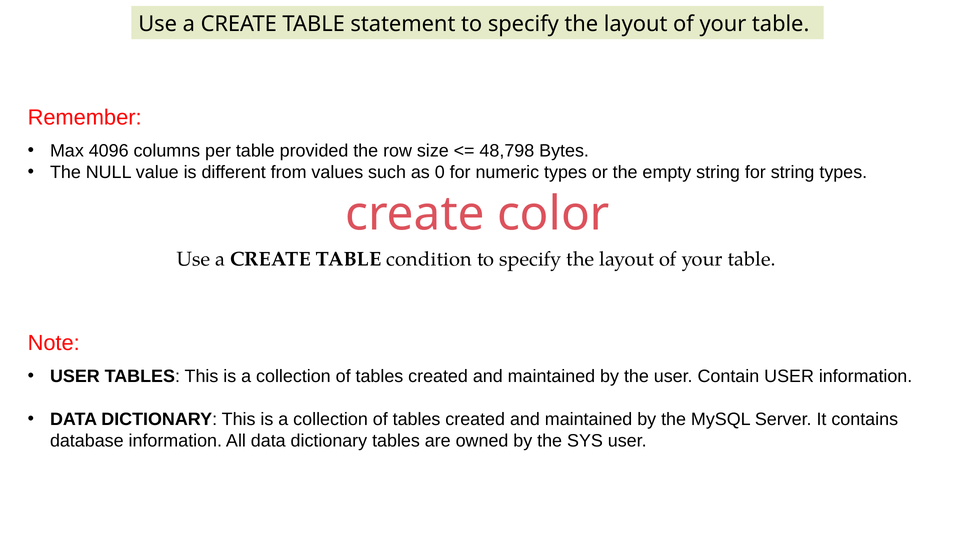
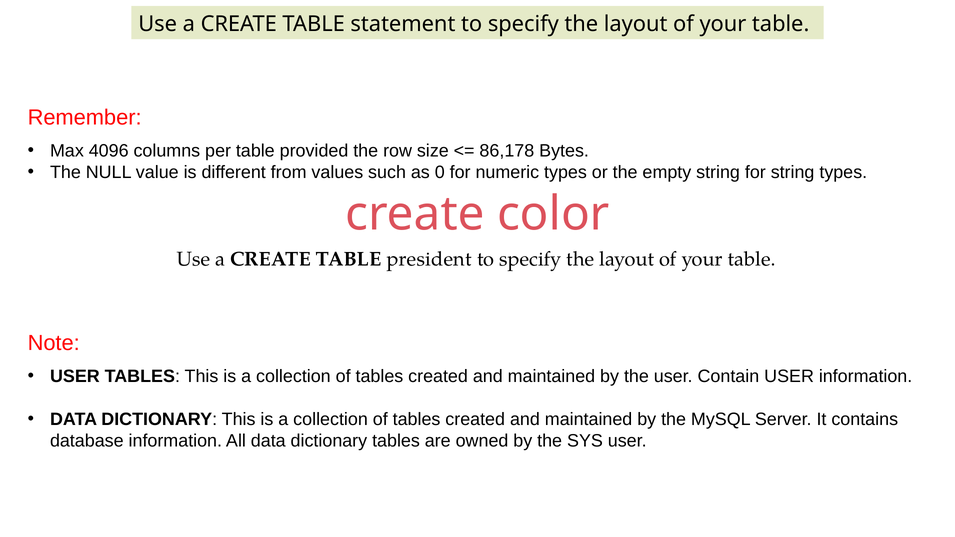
48,798: 48,798 -> 86,178 (507, 151)
condition: condition -> president (429, 259)
